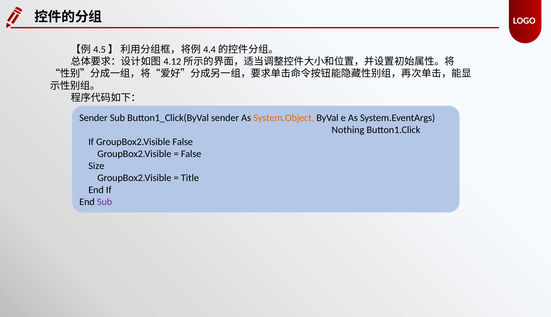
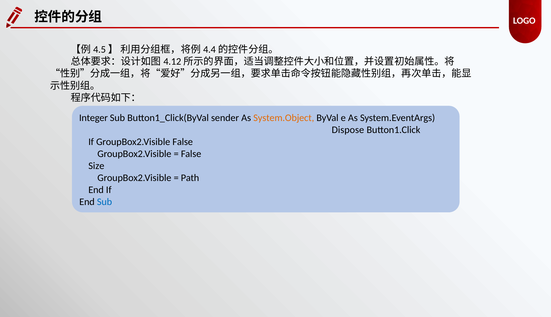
Sender: Sender -> Integer (93, 118)
Nothing: Nothing -> Dispose (348, 130)
Title: Title -> Path (190, 178)
Sub colour: purple -> blue (105, 202)
